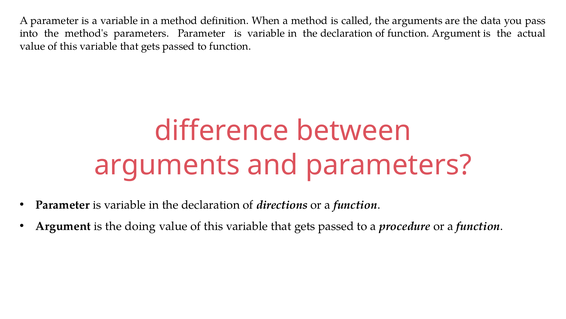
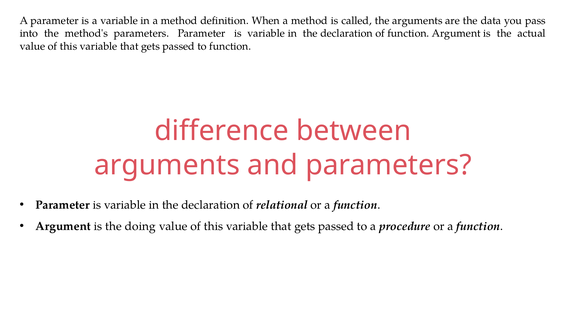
directions: directions -> relational (282, 205)
